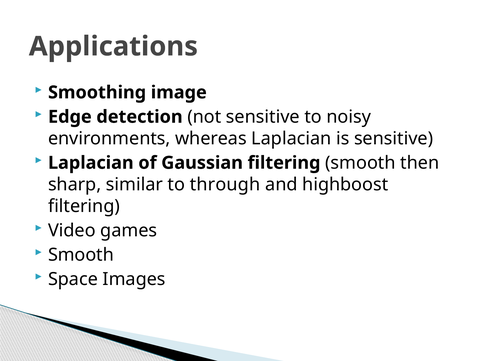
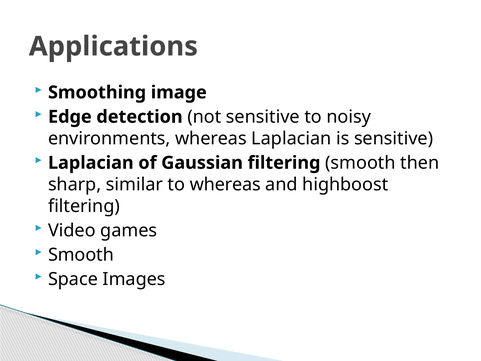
to through: through -> whereas (225, 184)
